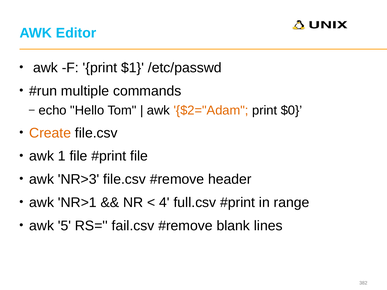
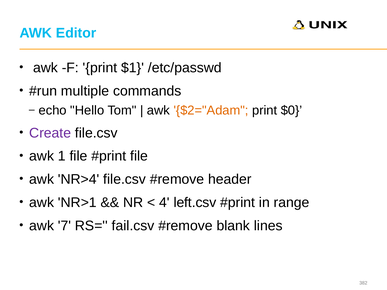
Create colour: orange -> purple (50, 133)
NR>3: NR>3 -> NR>4 (79, 179)
full.csv: full.csv -> left.csv (195, 203)
5: 5 -> 7 (64, 226)
